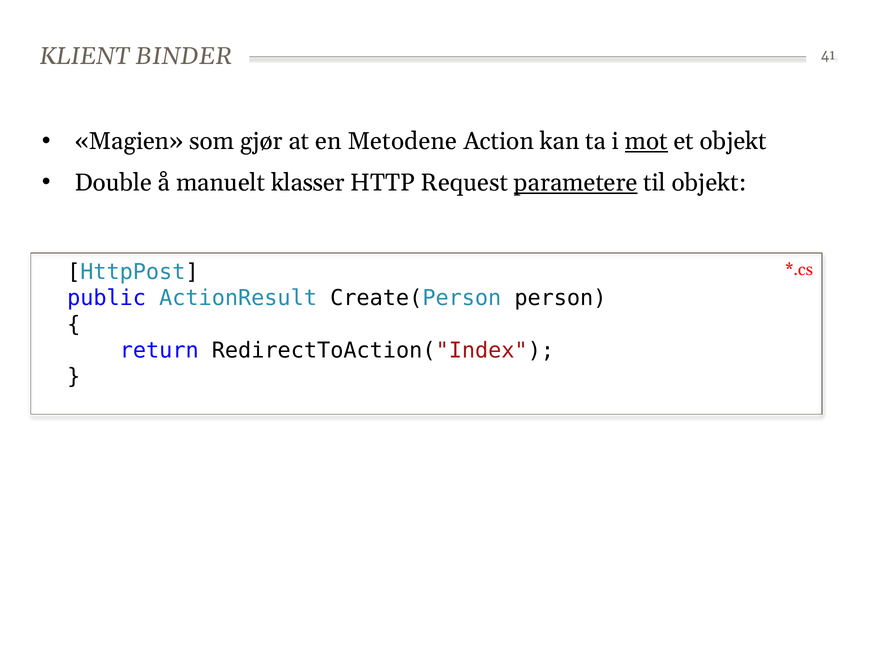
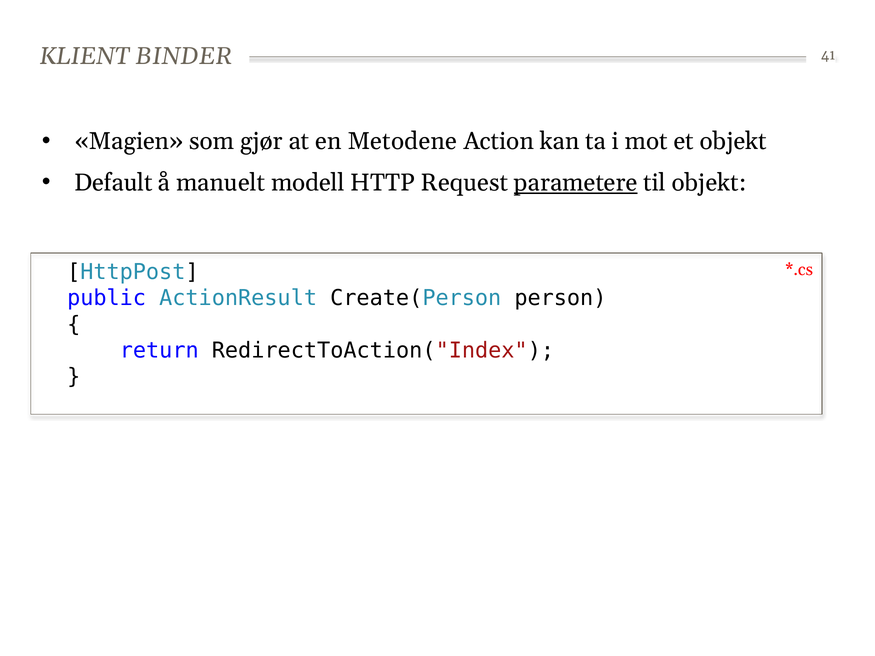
mot underline: present -> none (646, 141)
Double: Double -> Default (113, 183)
klasser: klasser -> modell (308, 183)
